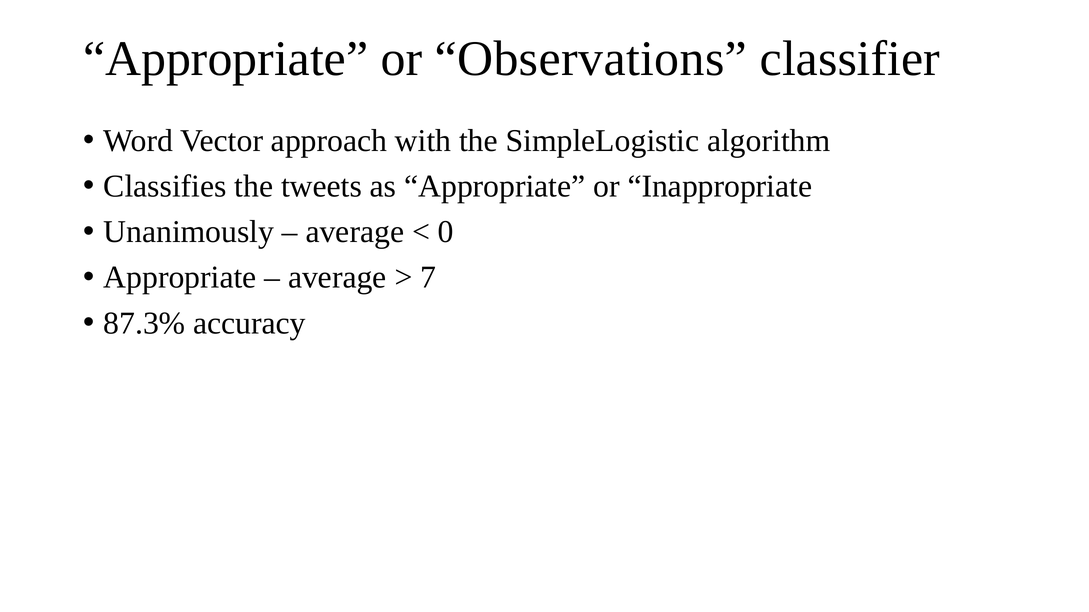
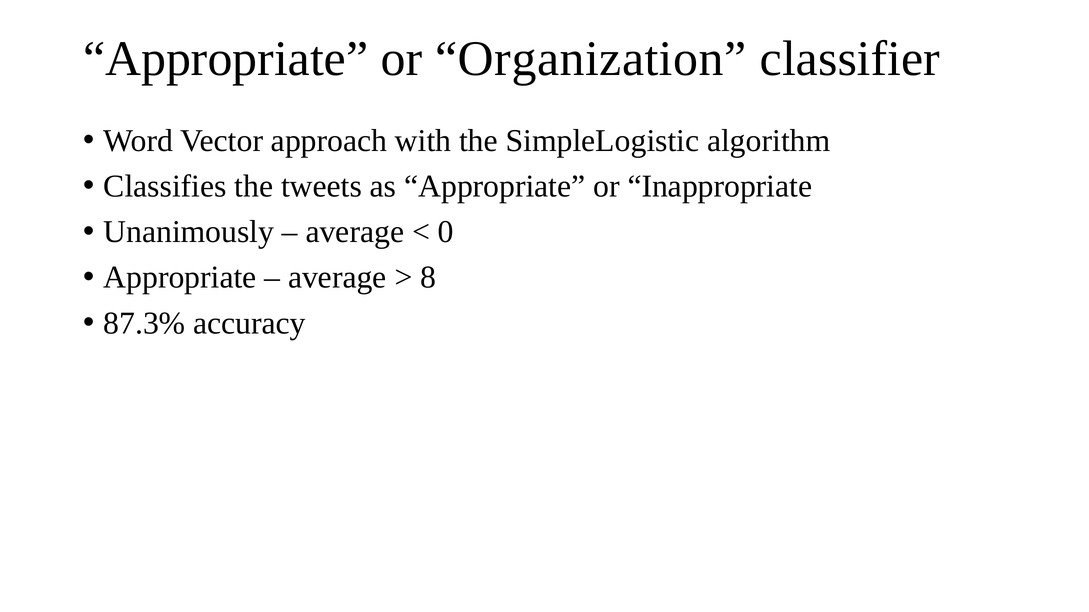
Observations: Observations -> Organization (591, 59)
7: 7 -> 8 (428, 278)
